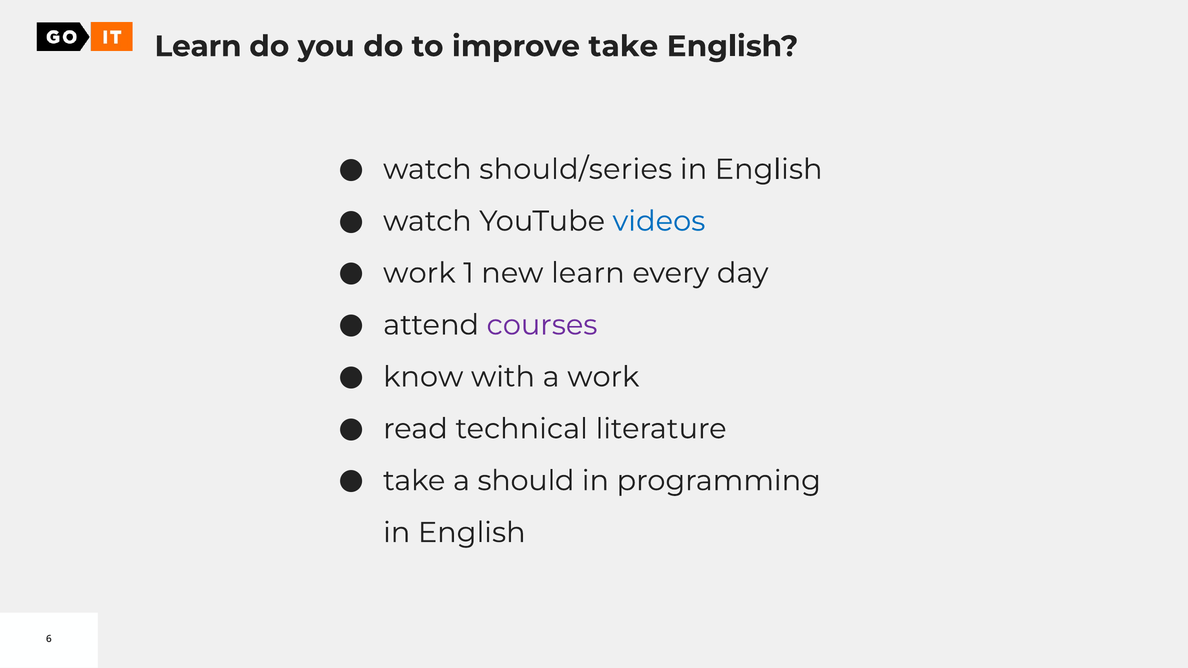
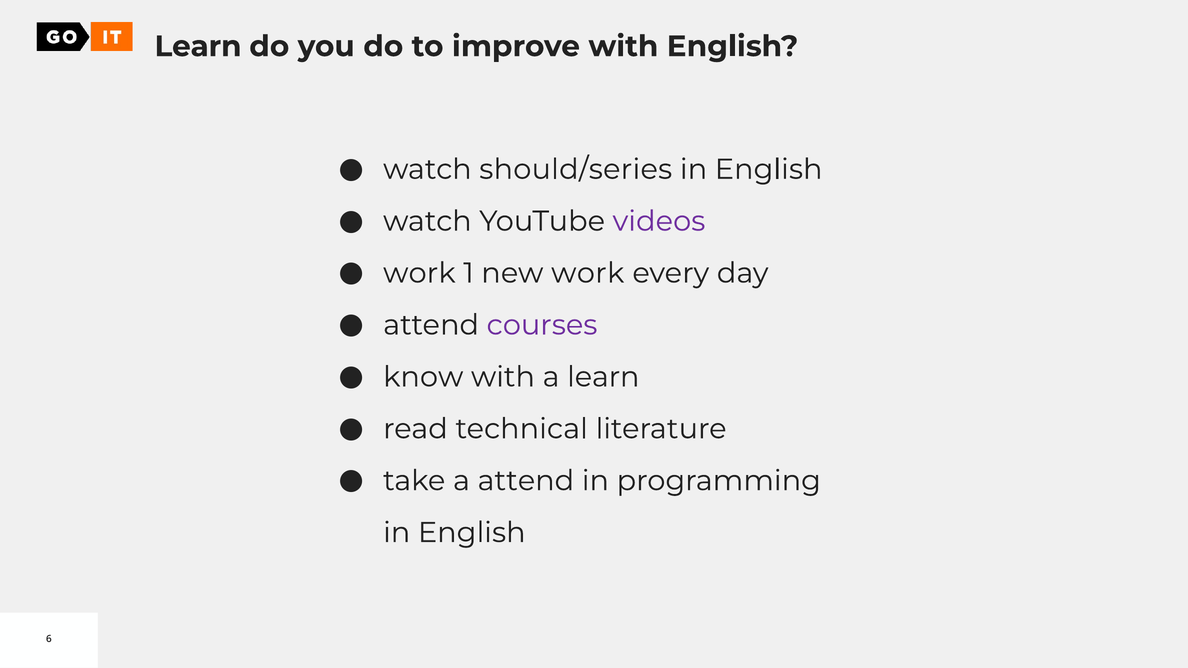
improve take: take -> with (623, 46)
videos colour: blue -> purple (659, 221)
new learn: learn -> work (588, 273)
a work: work -> learn (603, 377)
a should: should -> attend (526, 481)
